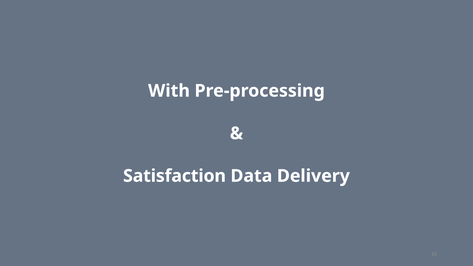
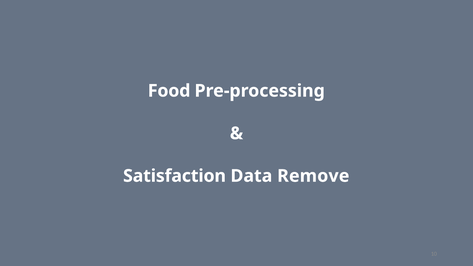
With: With -> Food (169, 91)
Delivery: Delivery -> Remove (313, 176)
